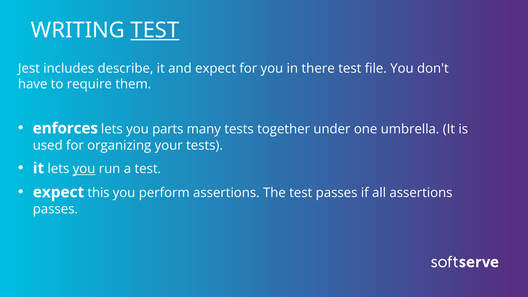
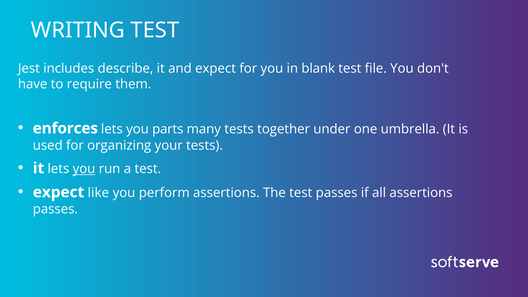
TEST underline: present -> none (155, 30)
there: there -> blank (318, 68)
this: this -> like (98, 193)
